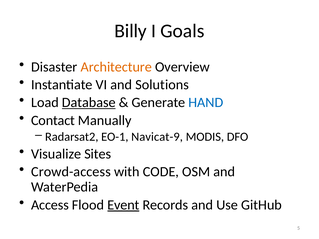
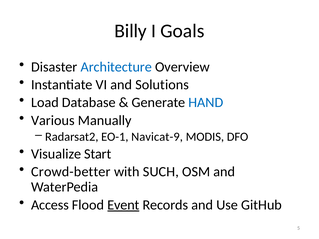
Architecture colour: orange -> blue (116, 67)
Database underline: present -> none (89, 103)
Contact: Contact -> Various (53, 121)
Sites: Sites -> Start (98, 154)
Crowd-access: Crowd-access -> Crowd-better (71, 172)
CODE: CODE -> SUCH (161, 172)
